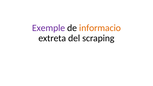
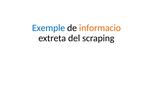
Exemple colour: purple -> blue (49, 28)
